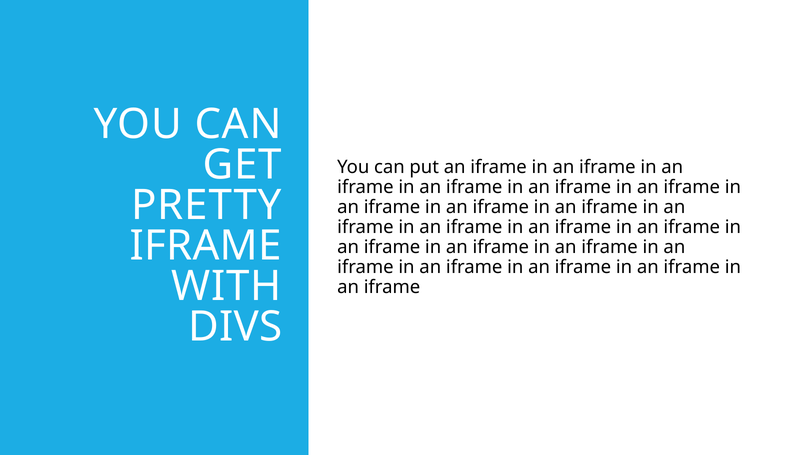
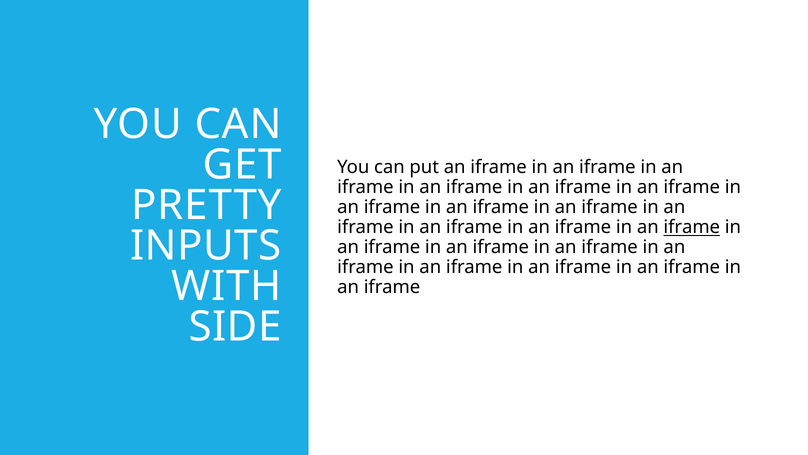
iframe underline: none -> present (692, 227)
IFRAME: IFRAME -> INPUTS (206, 246)
DIVS: DIVS -> SIDE (235, 327)
